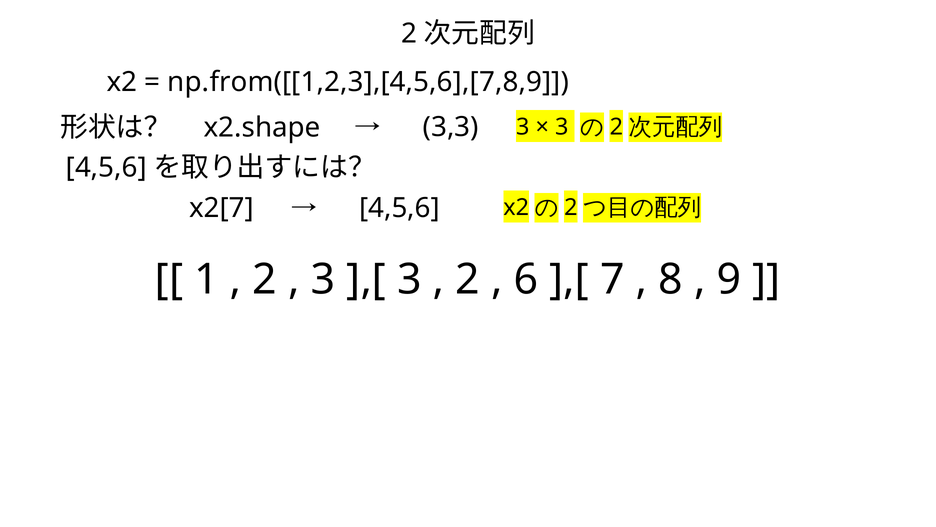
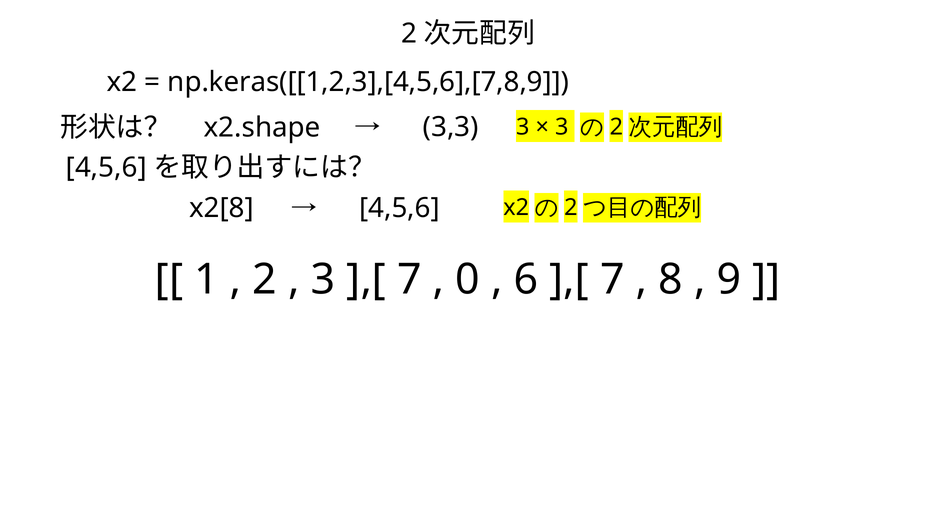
np.from([[1,2,3],[4,5,6],[7,8,9: np.from([[1,2,3],[4,5,6],[7,8,9 -> np.keras([[1,2,3],[4,5,6],[7,8,9 (368, 82)
x2[7: x2[7 -> x2[8 (221, 208)
3: 3 -> 7 (409, 279)
2: 2 -> 0 (468, 279)
